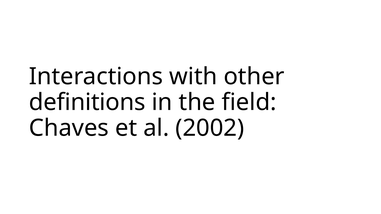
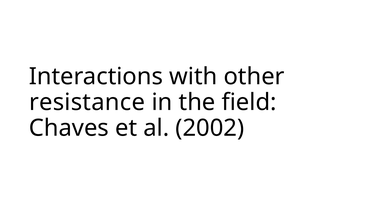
definitions: definitions -> resistance (87, 102)
